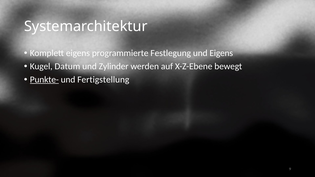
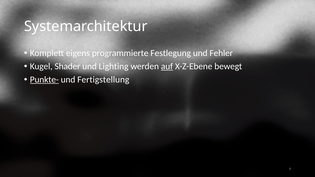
und Eigens: Eigens -> Fehler (221, 53)
Datum: Datum -> Shader (67, 66)
Zylinder: Zylinder -> Lighting (114, 66)
auf underline: none -> present (167, 66)
